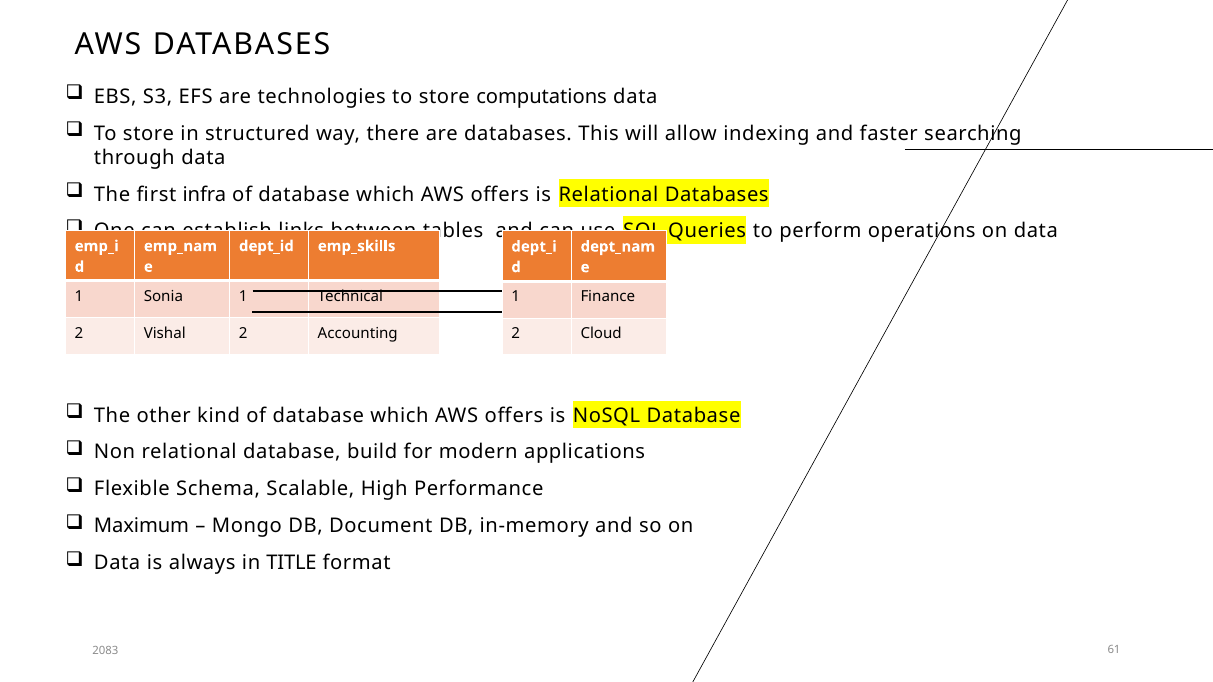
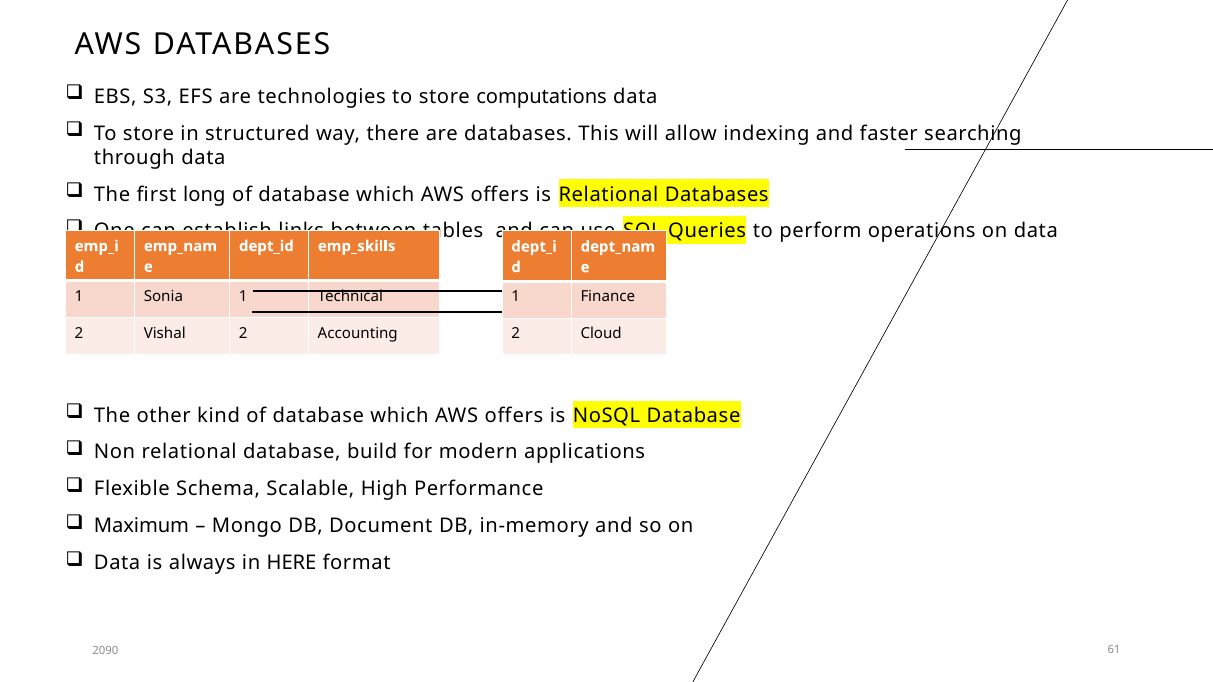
infra: infra -> long (204, 194)
TITLE: TITLE -> HERE (291, 563)
2083: 2083 -> 2090 (105, 651)
